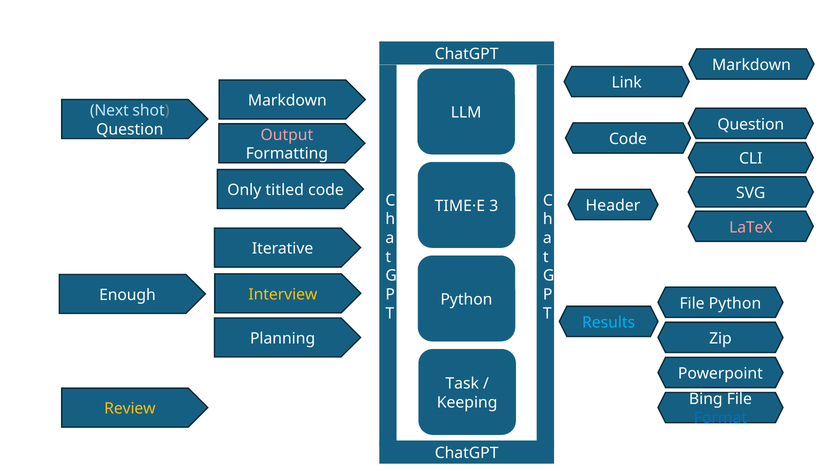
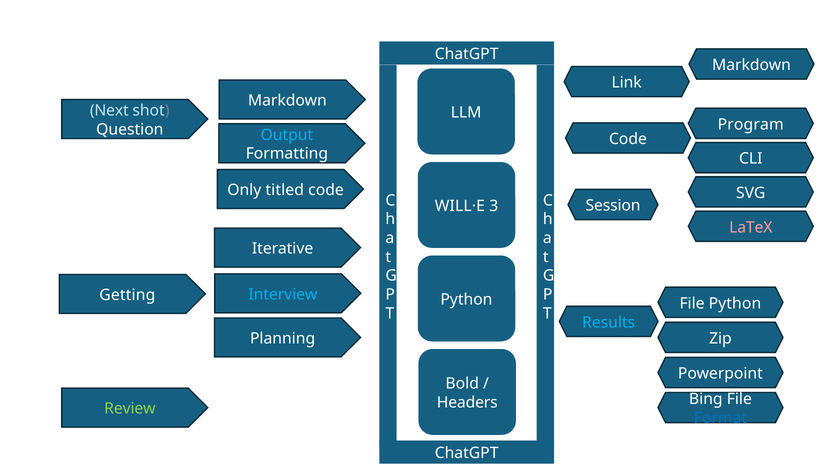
Question: Question -> Program (751, 125)
Output colour: pink -> light blue (287, 135)
Header: Header -> Session (613, 206)
TIME·E: TIME·E -> WILL·E (460, 206)
Interview colour: yellow -> light blue (283, 295)
Enough: Enough -> Getting (127, 295)
Task: Task -> Bold (462, 384)
Keeping: Keeping -> Headers (467, 403)
Review colour: yellow -> light green (130, 409)
